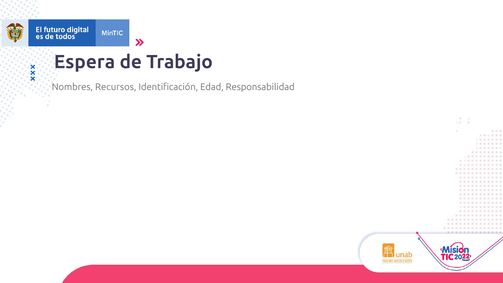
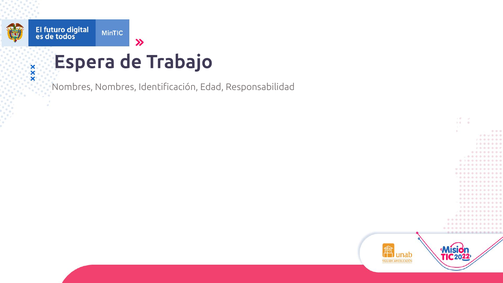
Nombres Recursos: Recursos -> Nombres (116, 87)
